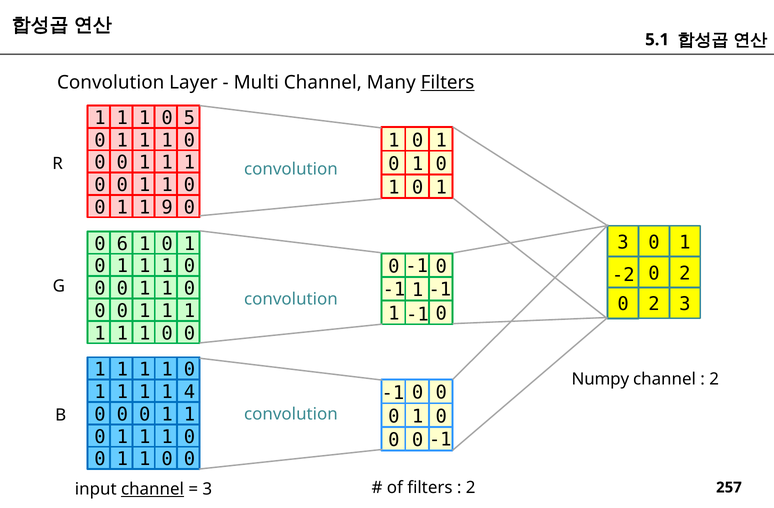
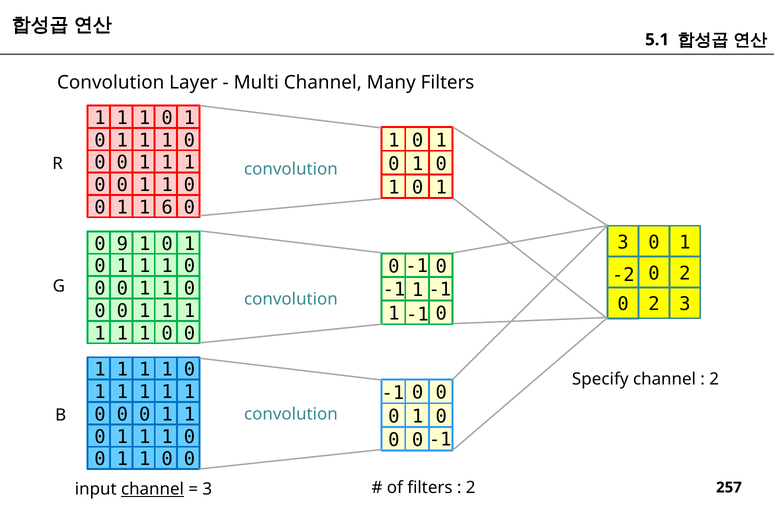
Filters underline: present -> none (448, 83)
5: 5 -> 1 (189, 118)
9: 9 -> 6 (167, 208)
6: 6 -> 9 (122, 244)
Numpy: Numpy -> Specify (600, 380)
4: 4 -> 1 (189, 392)
